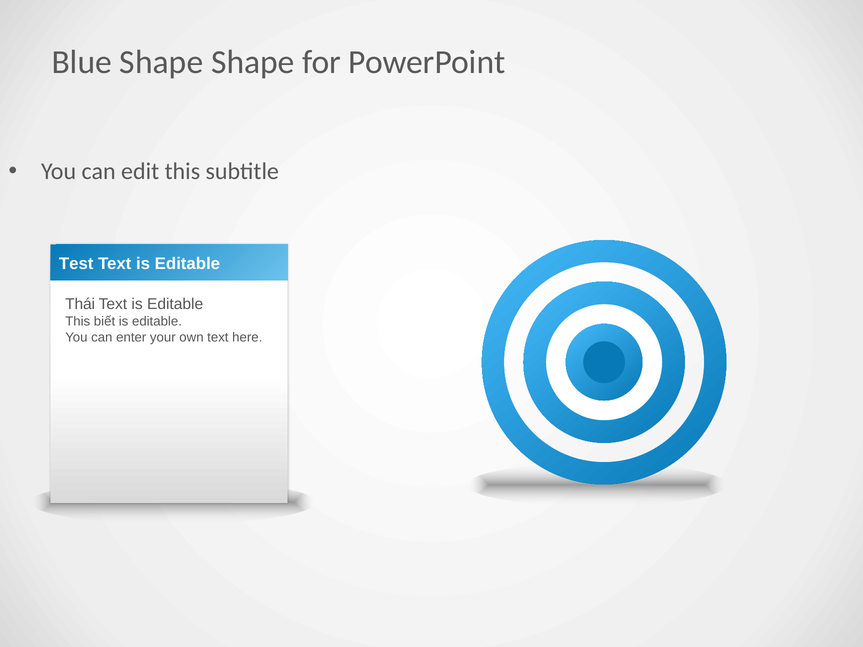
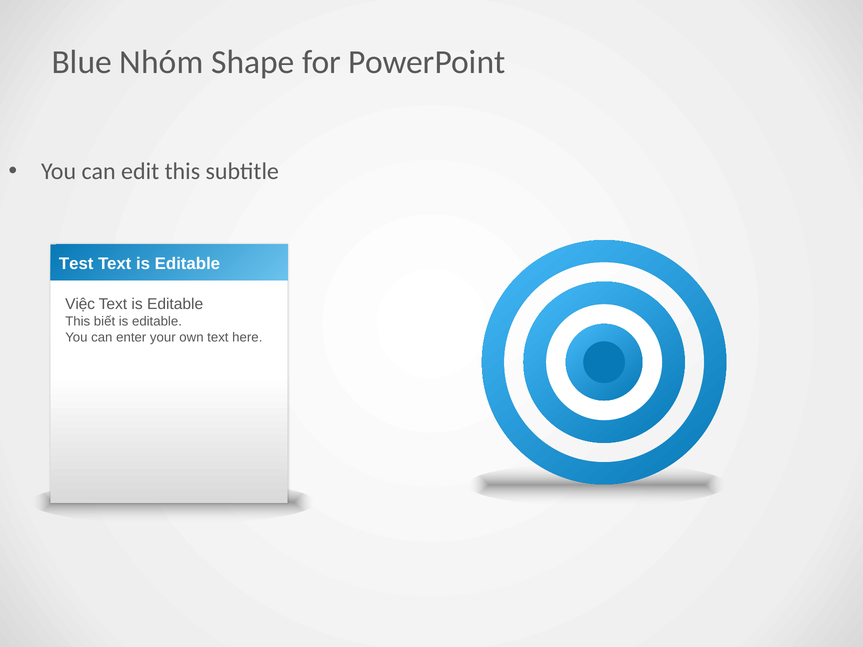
Blue Shape: Shape -> Nhóm (161, 62)
Thái: Thái -> Việc (80, 304)
